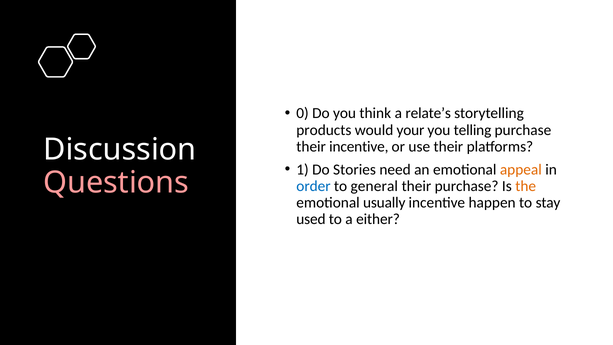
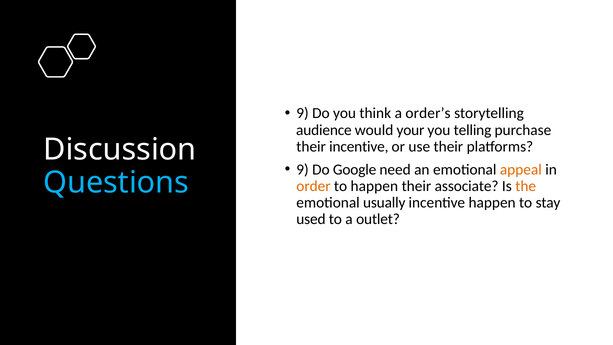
0: 0 -> 9 (303, 113)
relate’s: relate’s -> order’s (428, 113)
products: products -> audience (324, 130)
1: 1 -> 9 (303, 169)
Stories: Stories -> Google (355, 169)
Questions colour: pink -> light blue (116, 183)
order colour: blue -> orange (313, 186)
to general: general -> happen (374, 186)
their purchase: purchase -> associate (467, 186)
either: either -> outlet (378, 219)
